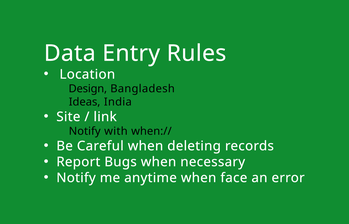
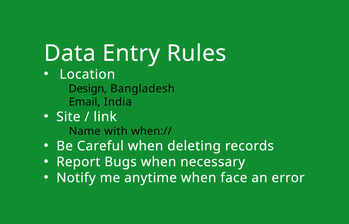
Ideas: Ideas -> Email (85, 102)
Notify: Notify -> Name (85, 131)
